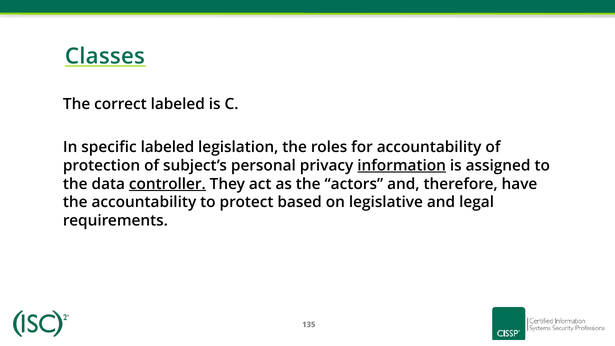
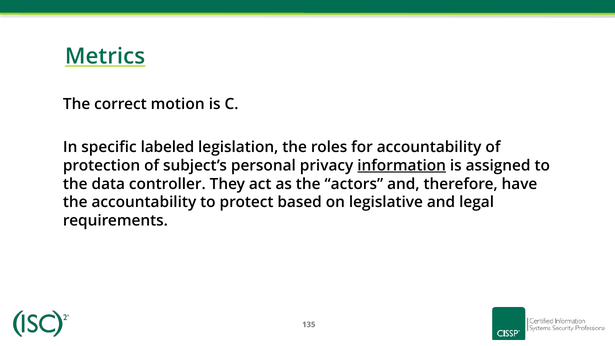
Classes: Classes -> Metrics (105, 56)
correct labeled: labeled -> motion (178, 104)
controller underline: present -> none (167, 184)
